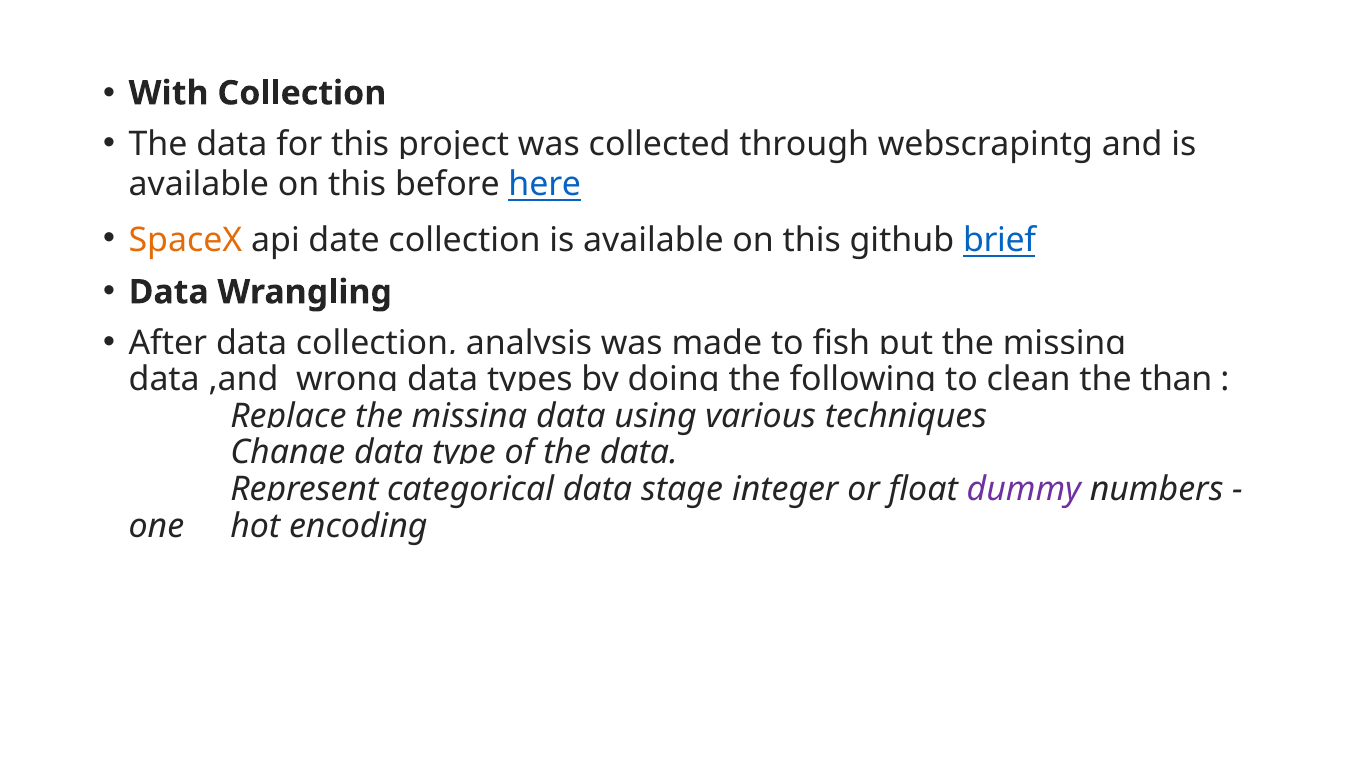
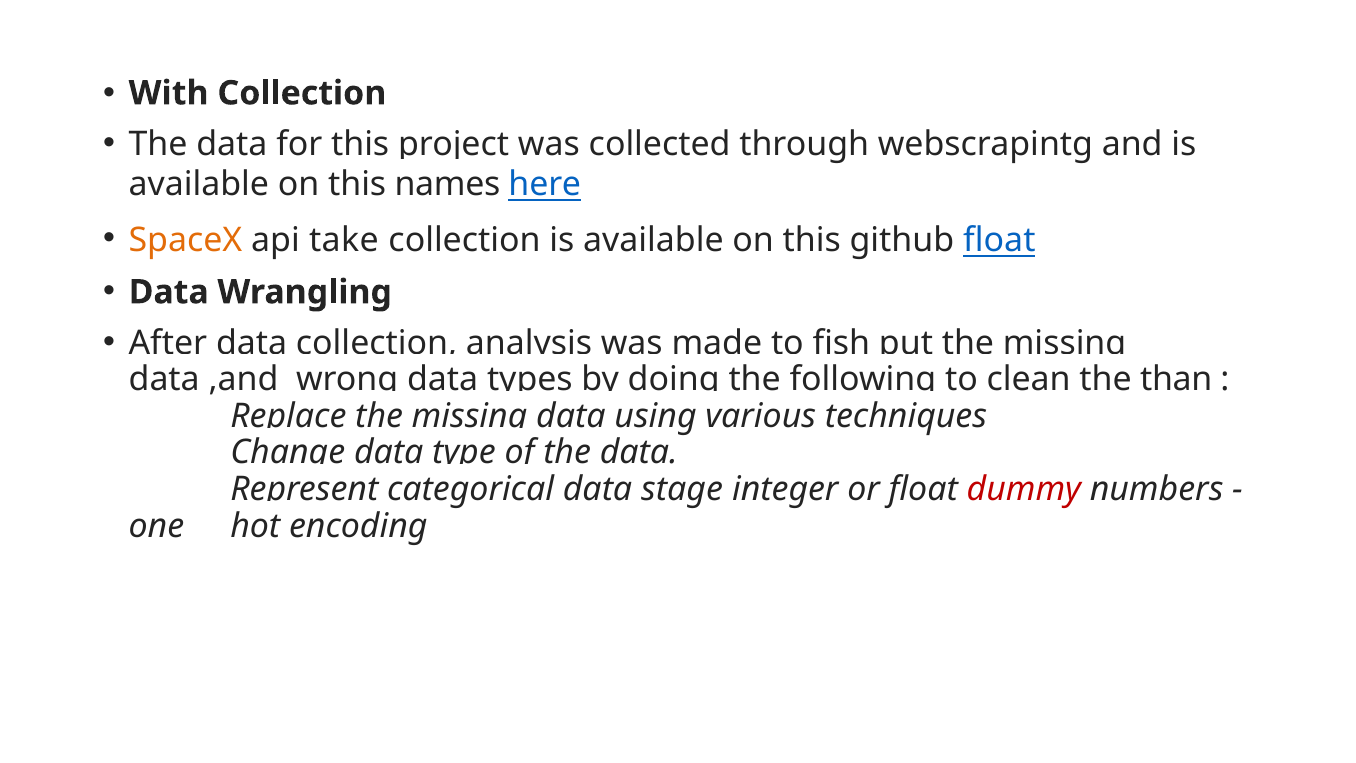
before: before -> names (447, 185)
date: date -> take (344, 240)
github brief: brief -> float (999, 240)
dummy colour: purple -> red (1024, 489)
